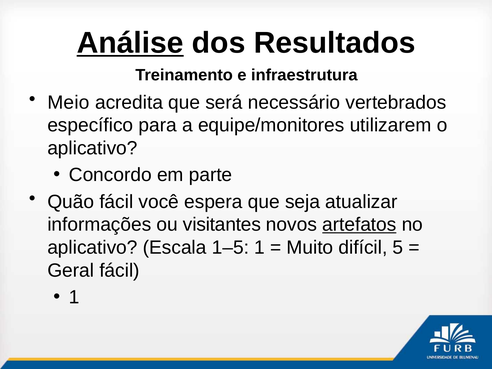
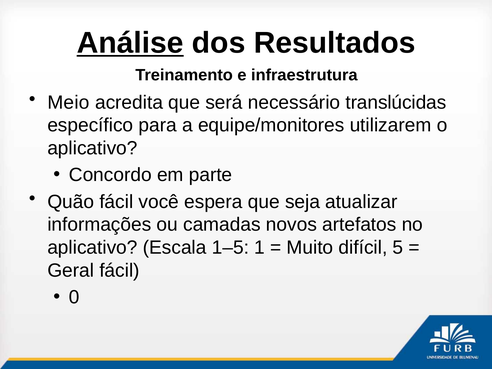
vertebrados: vertebrados -> translúcidas (396, 102)
visitantes: visitantes -> camadas (222, 225)
artefatos underline: present -> none (359, 225)
1: 1 -> 0 (74, 297)
